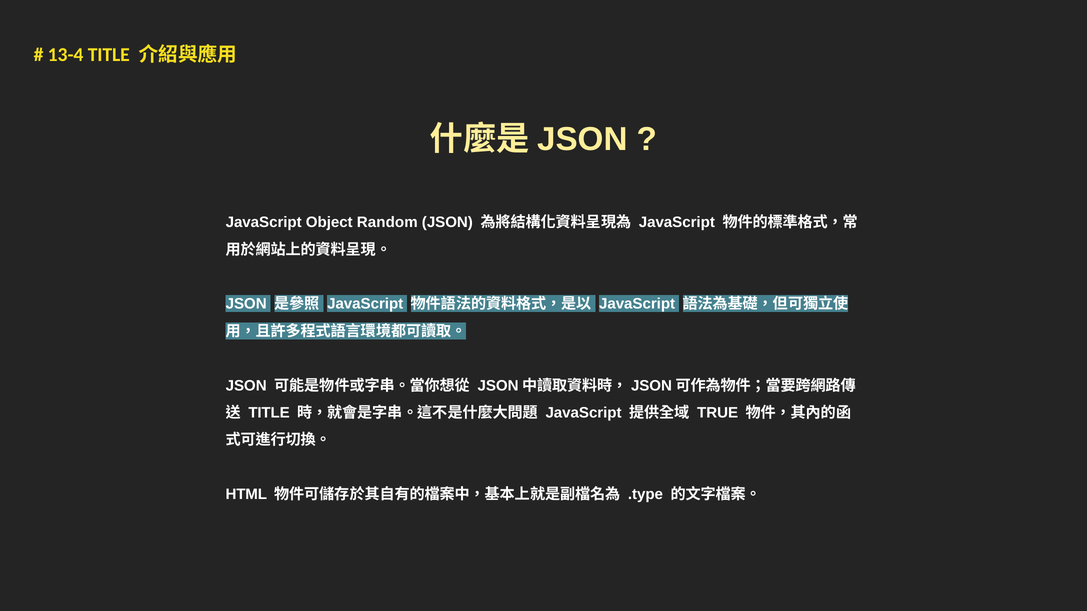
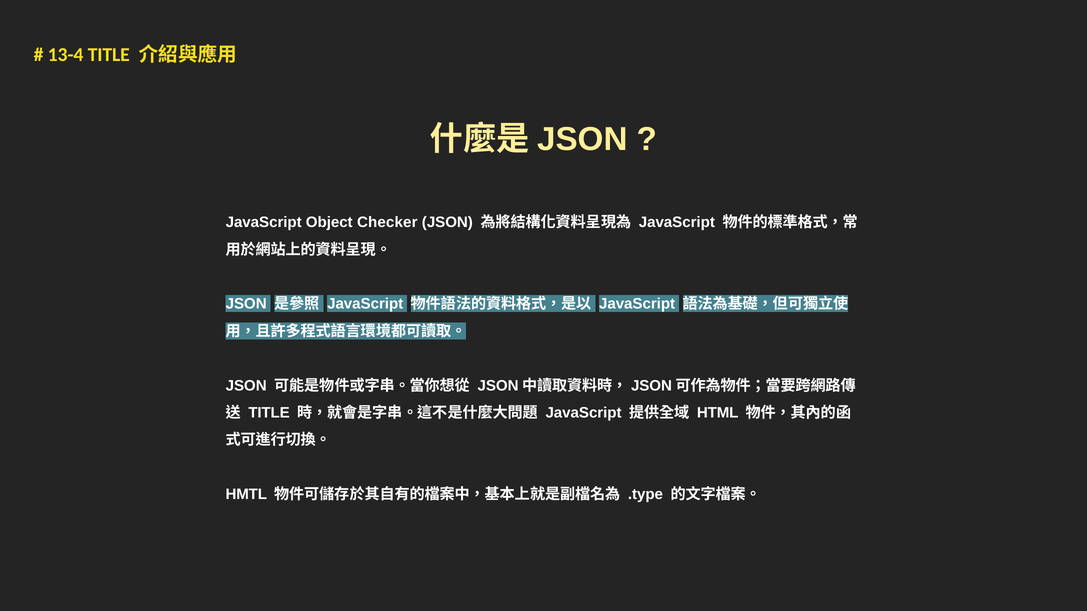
Random: Random -> Checker (387, 223)
TRUE: TRUE -> HTML (718, 413)
HTML: HTML -> HMTL (246, 495)
